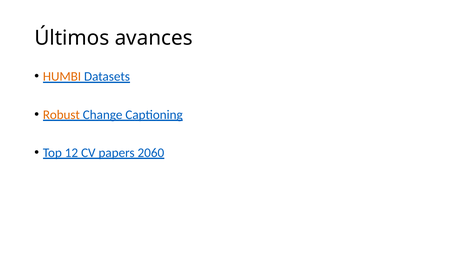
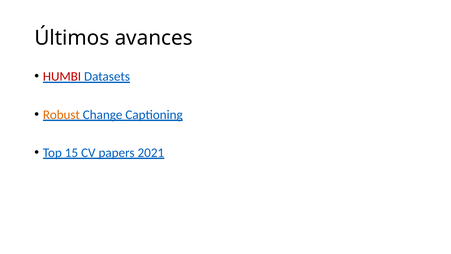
HUMBI colour: orange -> red (62, 76)
12: 12 -> 15 (71, 153)
2060: 2060 -> 2021 (151, 153)
